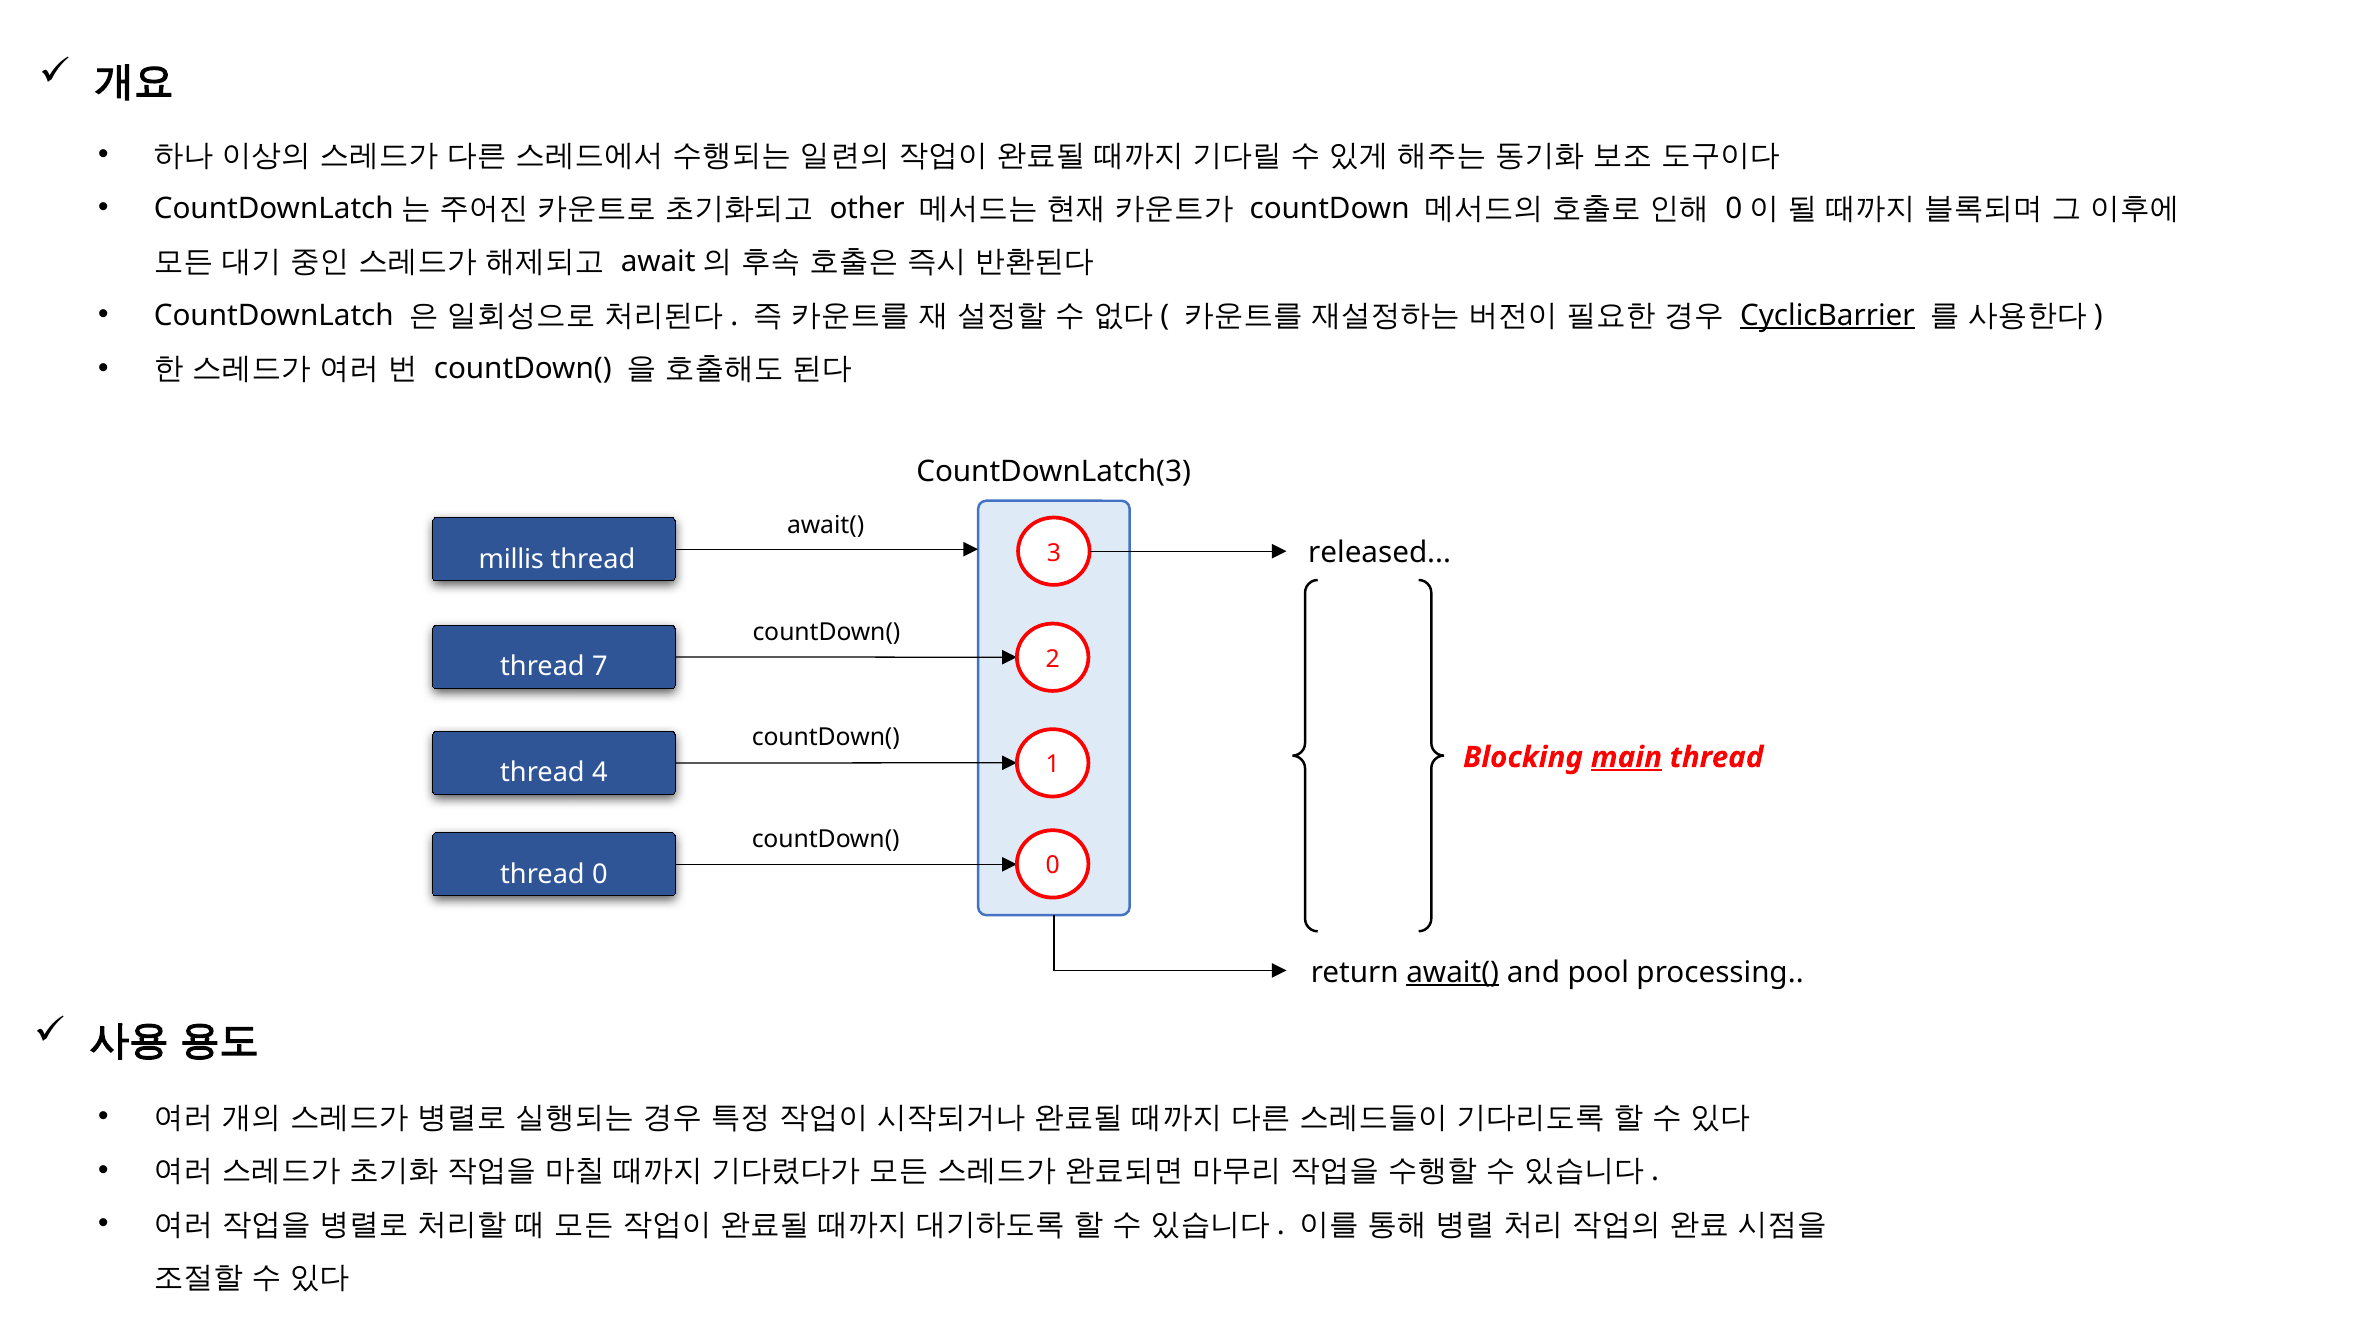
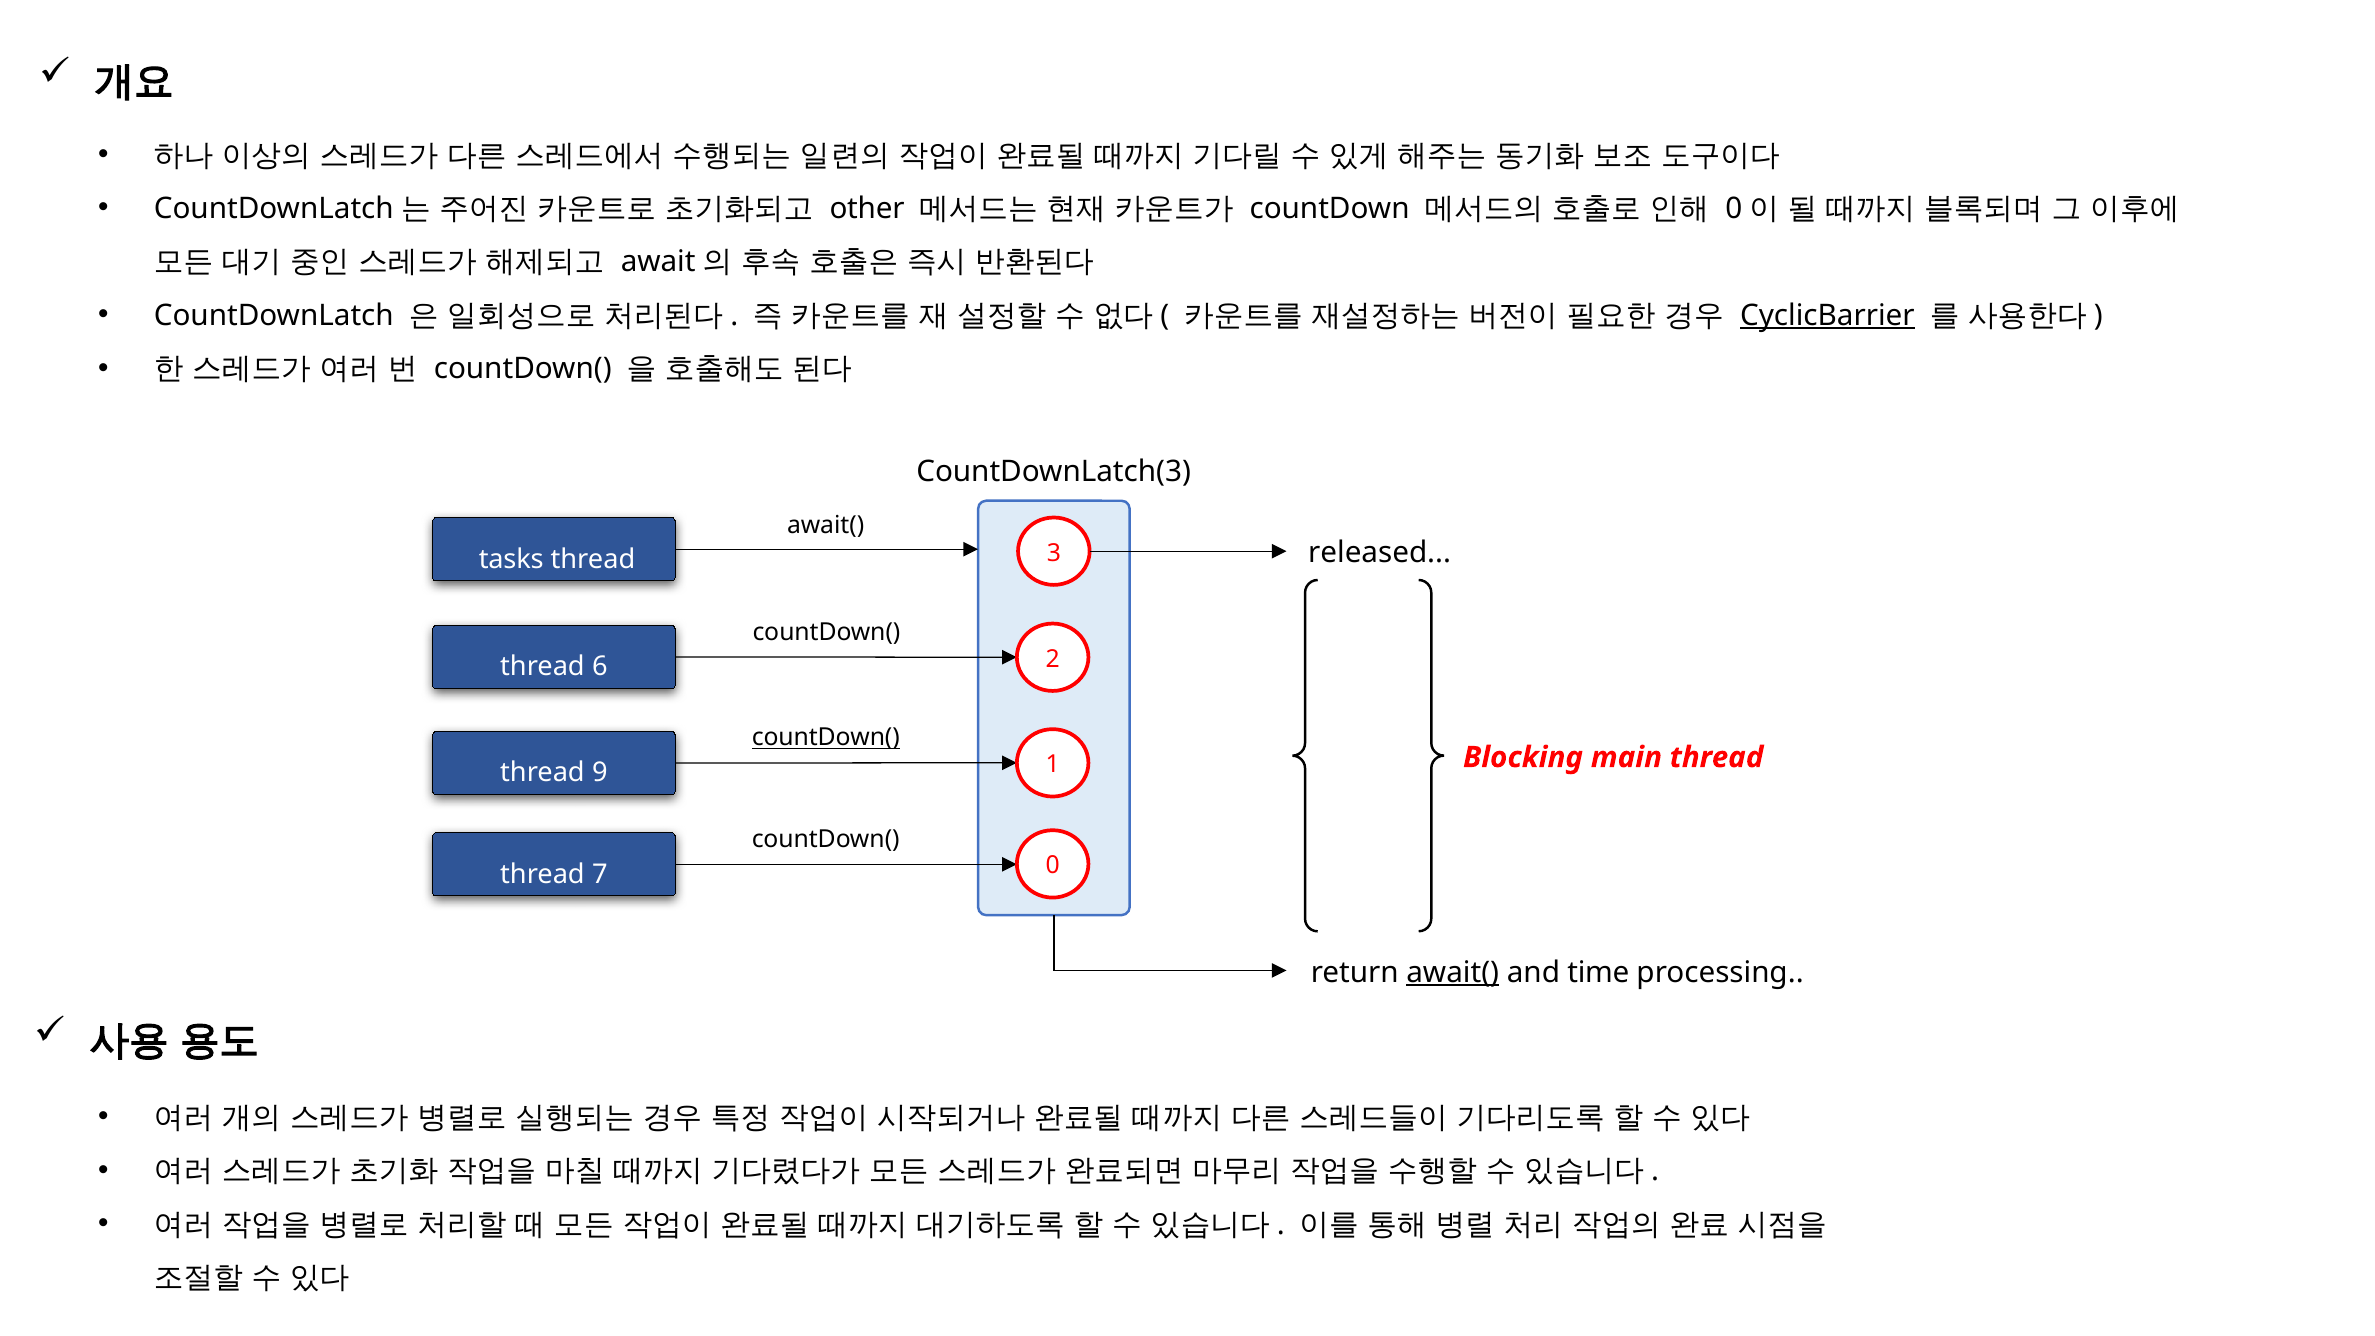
millis: millis -> tasks (511, 559)
7: 7 -> 6 (600, 667)
countDown( underline: none -> present (826, 738)
main underline: present -> none (1626, 757)
4: 4 -> 9 (600, 773)
thread 0: 0 -> 7 (600, 874)
pool: pool -> time (1598, 972)
